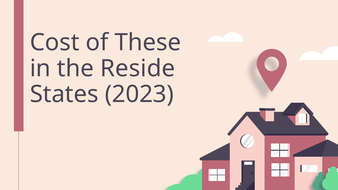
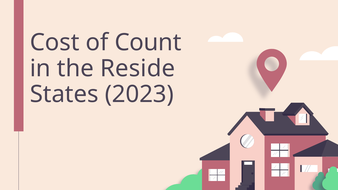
These: These -> Count (148, 43)
